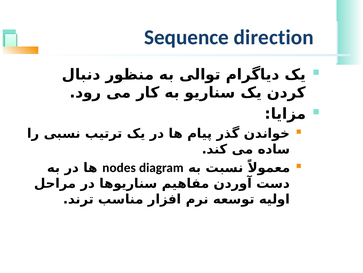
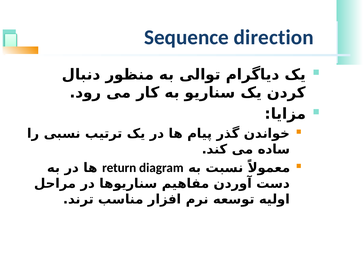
nodes: nodes -> return (119, 167)
